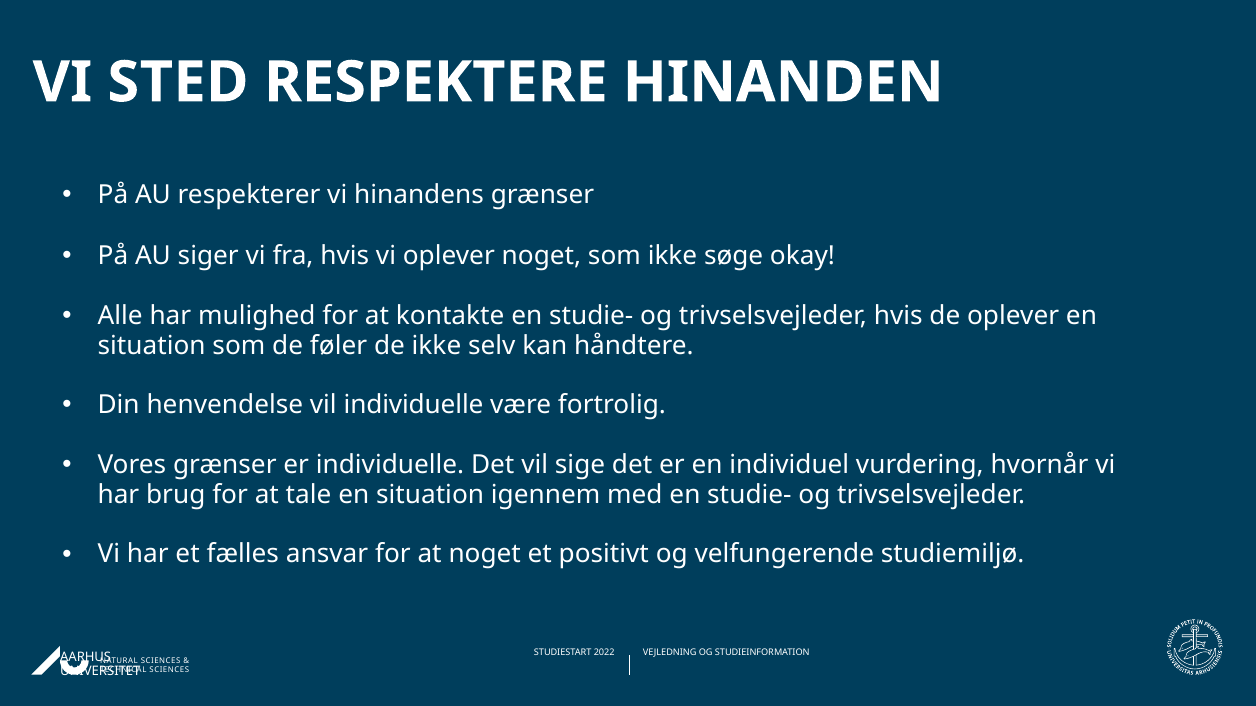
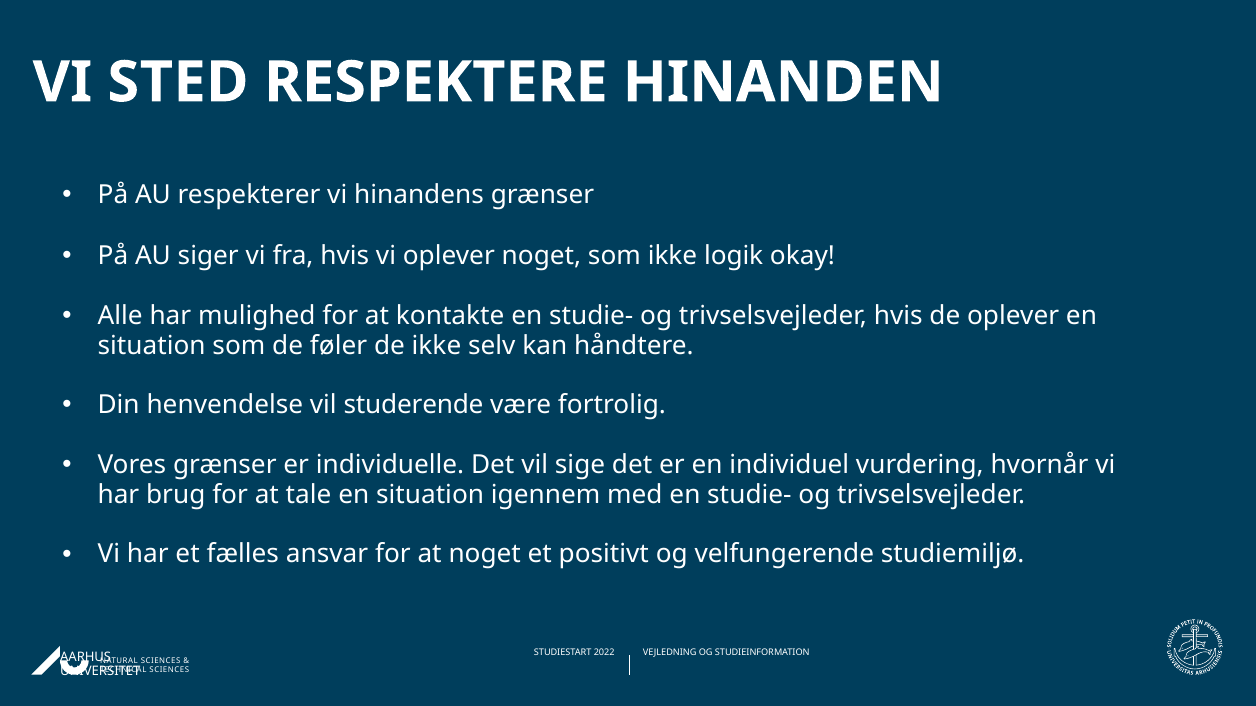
søge: søge -> logik (734, 256)
vil individuelle: individuelle -> studerende (414, 405)
